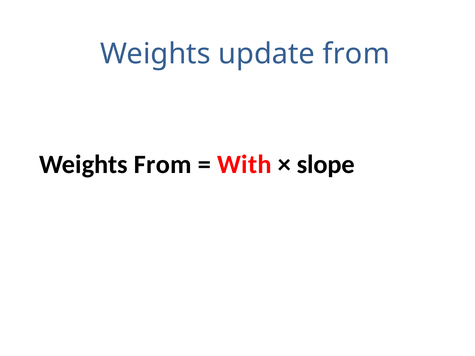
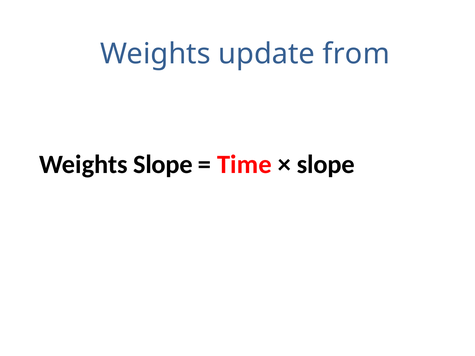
Weights From: From -> Slope (163, 164)
With: With -> Time (244, 164)
